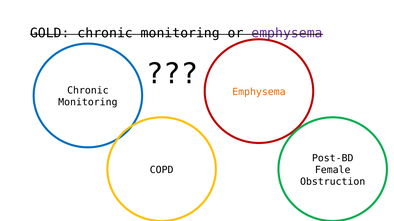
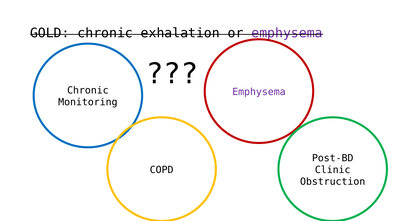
monitoring: monitoring -> exhalation (180, 33)
Emphysema colour: orange -> purple (259, 92)
Female: Female -> Clinic (333, 170)
